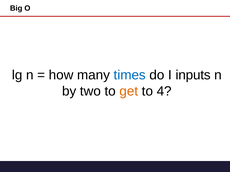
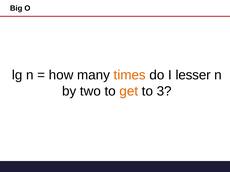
times colour: blue -> orange (130, 75)
inputs: inputs -> lesser (193, 75)
4: 4 -> 3 (164, 91)
